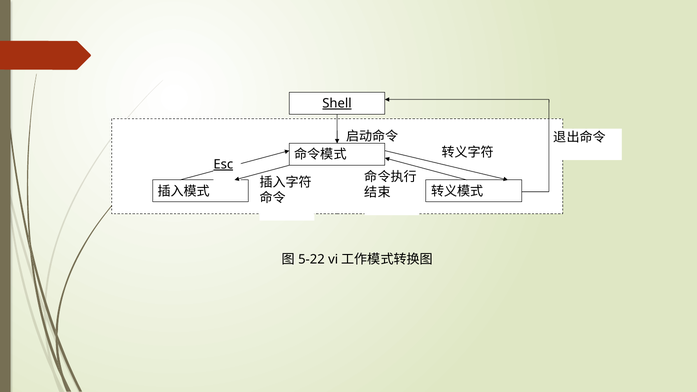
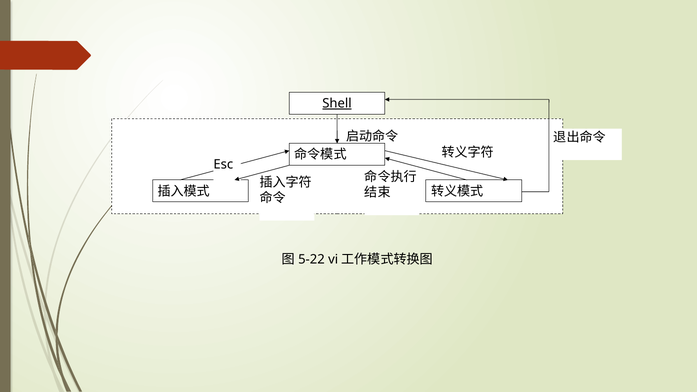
Esc underline: present -> none (223, 164)
